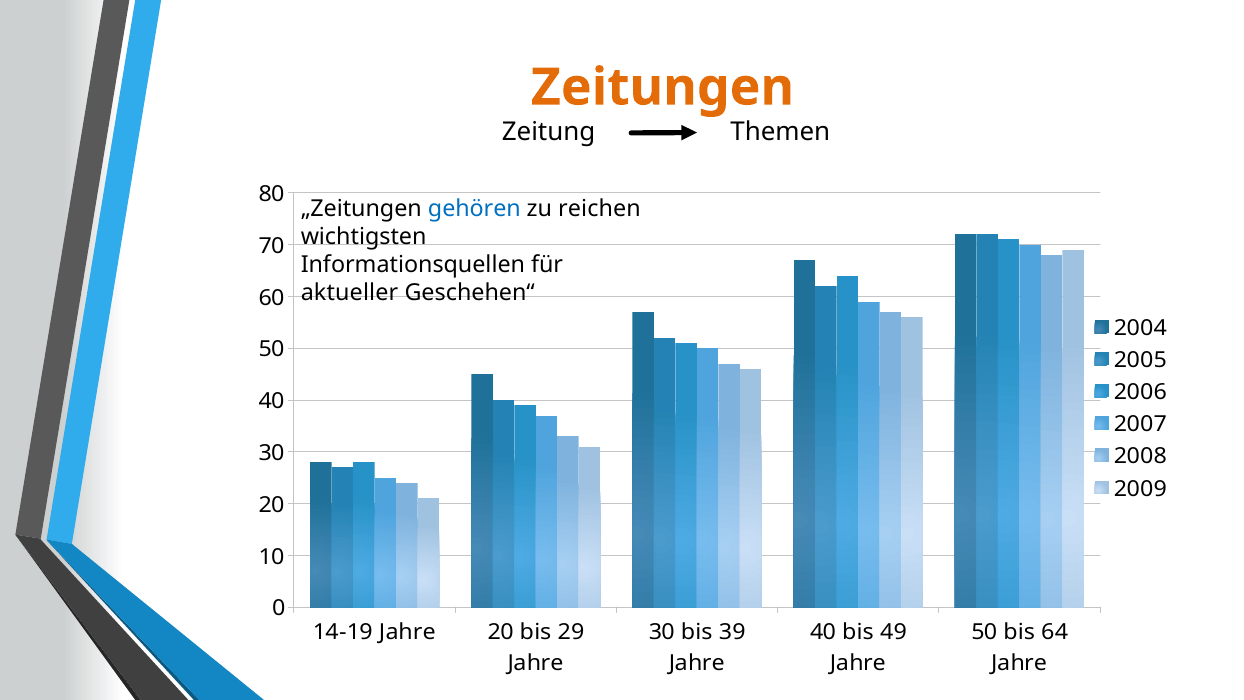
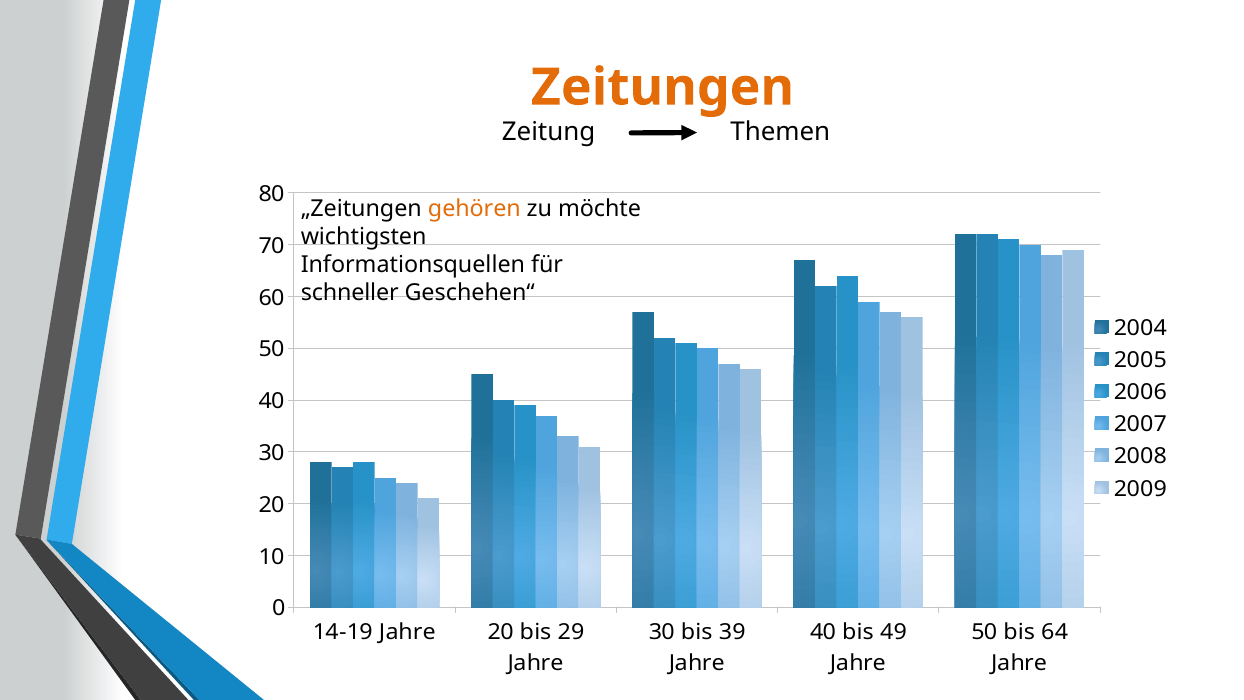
gehören colour: blue -> orange (474, 209)
reichen: reichen -> möchte (600, 209)
aktueller: aktueller -> schneller (350, 293)
